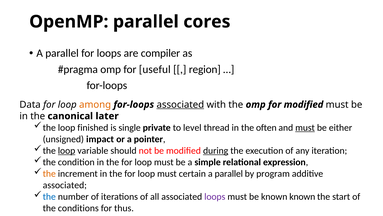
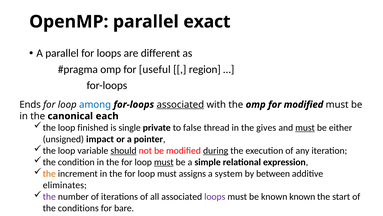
cores: cores -> exact (207, 22)
compiler: compiler -> different (160, 53)
Data: Data -> Ends (30, 104)
among colour: orange -> blue (95, 104)
later: later -> each (107, 116)
level: level -> false (192, 127)
often: often -> gives (266, 127)
loop underline: present -> none (67, 150)
should underline: none -> present (124, 150)
must underline: none -> present (164, 162)
certain: certain -> assigns (192, 173)
parallel: parallel -> system (229, 173)
program: program -> between (273, 173)
associated: associated -> eliminates (65, 185)
the colour: blue -> purple (49, 196)
thus: thus -> bare (124, 208)
